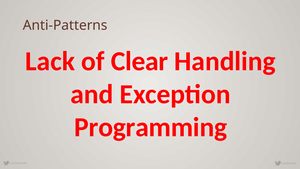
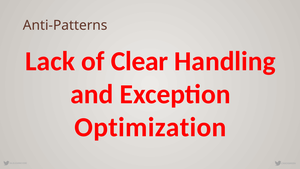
Programming: Programming -> Optimization (150, 127)
